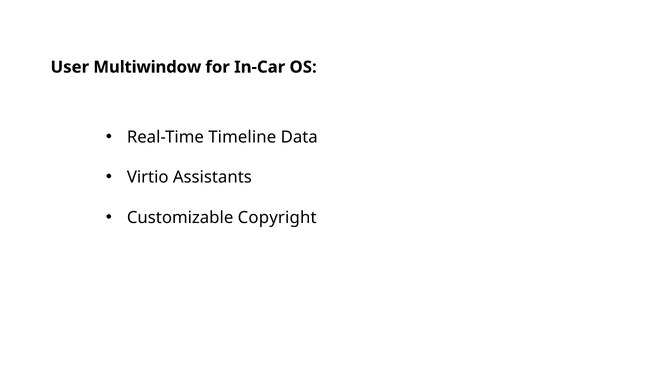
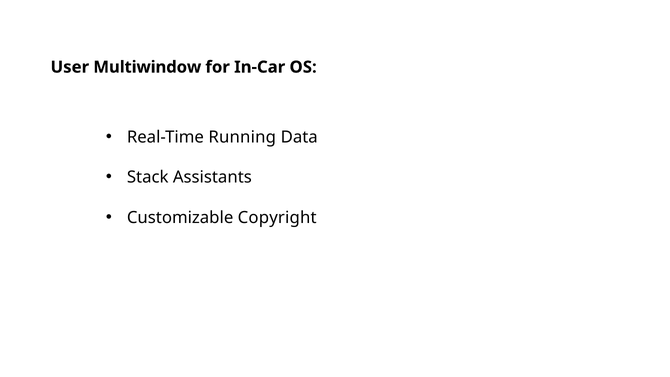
Timeline: Timeline -> Running (242, 137)
Virtio: Virtio -> Stack (148, 177)
